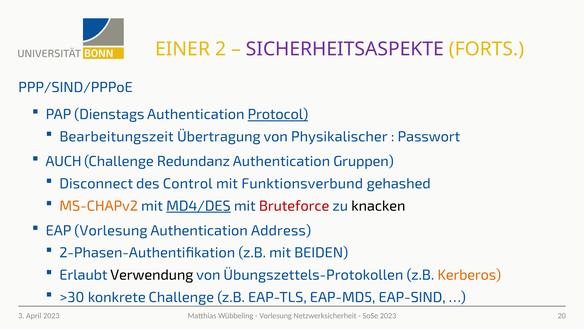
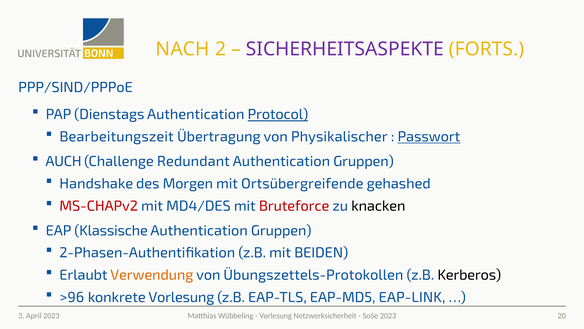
EINER: EINER -> NACH (183, 49)
Passwort underline: none -> present (429, 137)
Redundanz: Redundanz -> Redundant (193, 161)
Disconnect: Disconnect -> Handshake (96, 183)
Control: Control -> Morgen (188, 183)
Funktionsverbund: Funktionsverbund -> Ortsübergreifende (302, 183)
MS-CHAPv2 colour: orange -> red (99, 206)
MD4/DES underline: present -> none (198, 206)
EAP Vorlesung: Vorlesung -> Klassische (111, 230)
Address: Address -> Gruppen (281, 230)
Verwendung colour: black -> orange (152, 275)
Kerberos colour: orange -> black (469, 275)
>30: >30 -> >96 (72, 297)
konkrete Challenge: Challenge -> Vorlesung (181, 297)
EAP-SIND: EAP-SIND -> EAP-LINK (412, 297)
